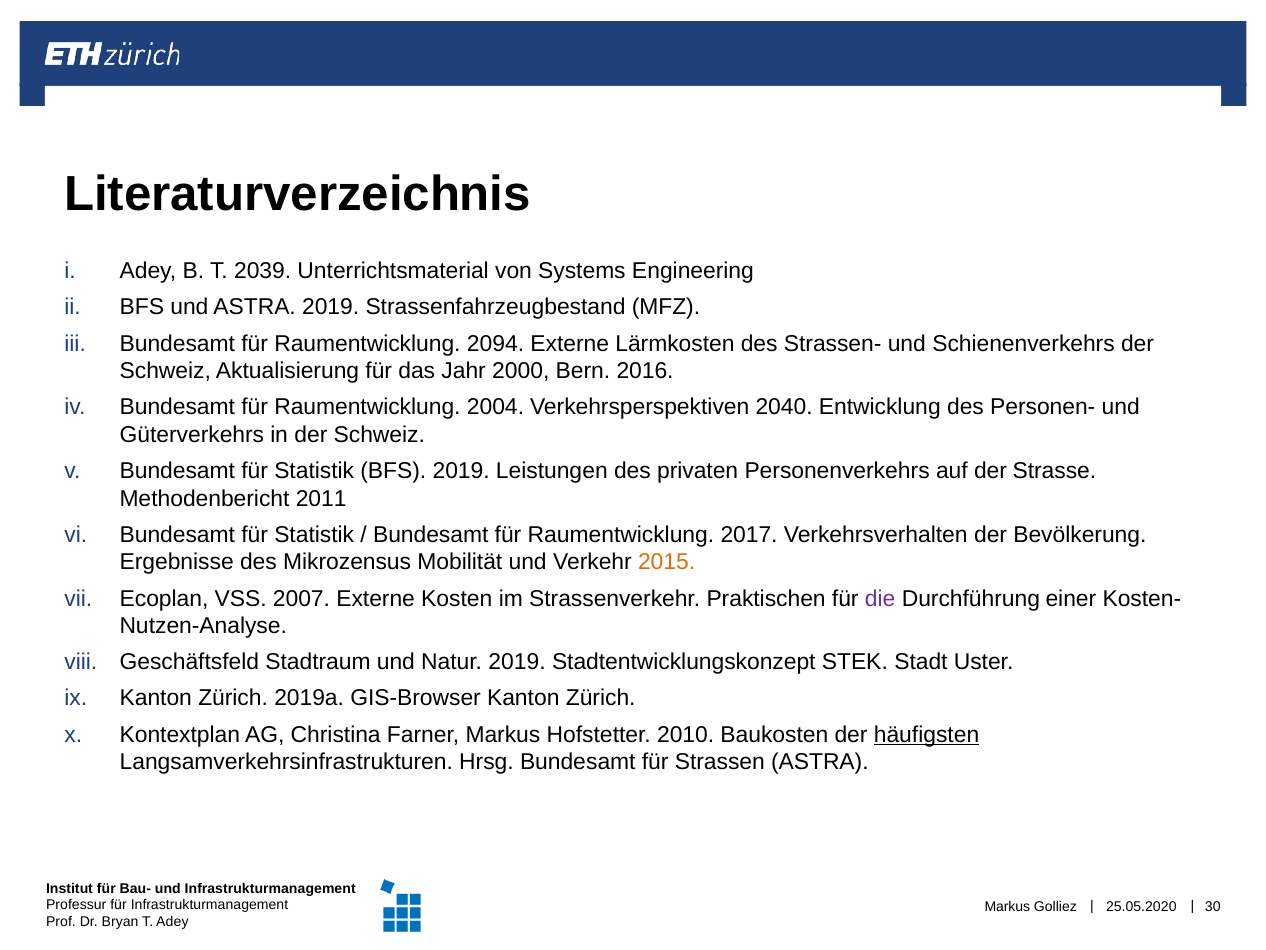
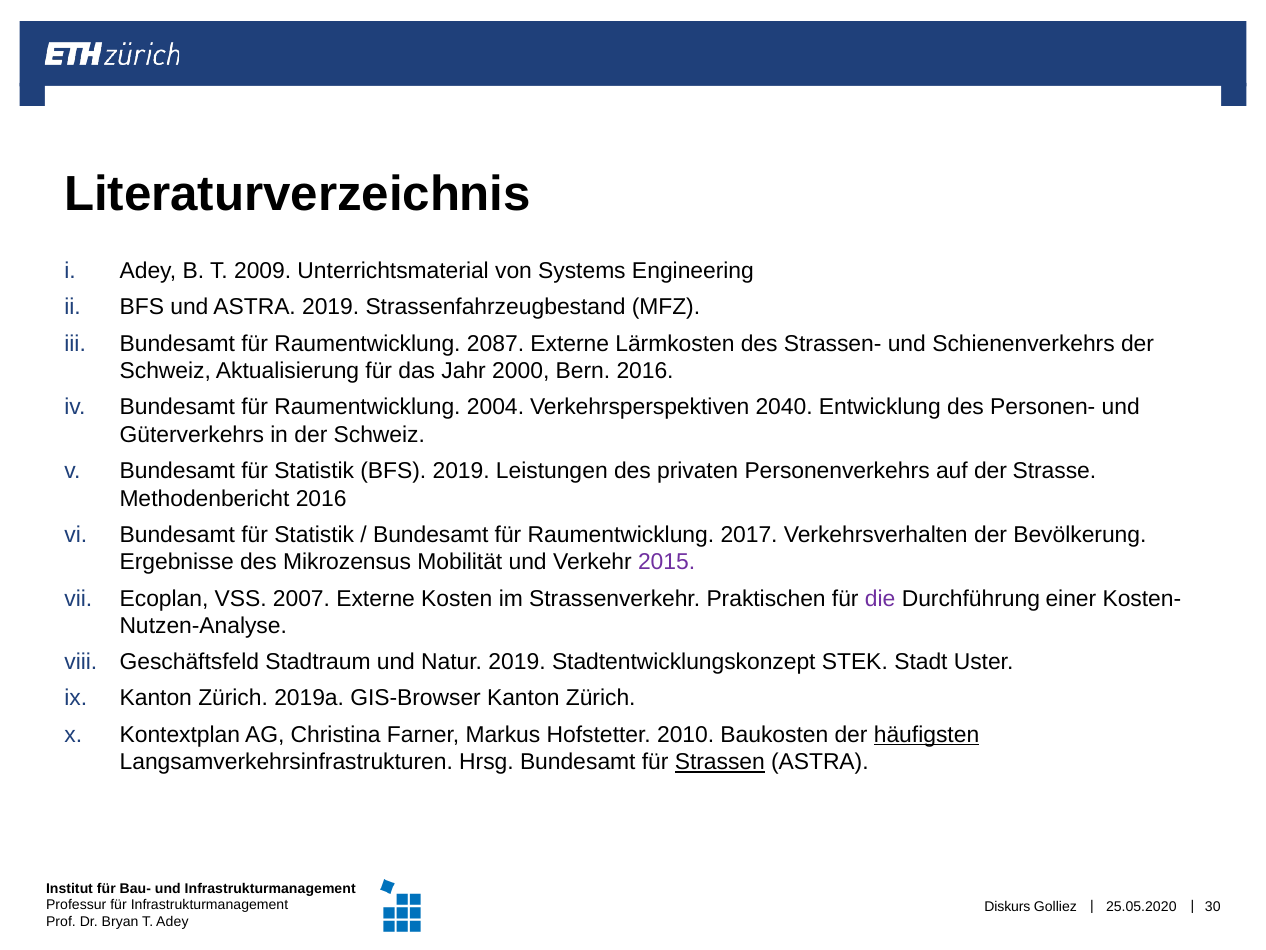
2039: 2039 -> 2009 (263, 271)
2094: 2094 -> 2087 (496, 343)
Methodenbericht 2011: 2011 -> 2016 (321, 498)
2015 colour: orange -> purple (667, 562)
Strassen underline: none -> present (720, 762)
Markus: Markus -> Diskurs (1007, 907)
